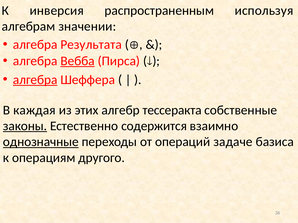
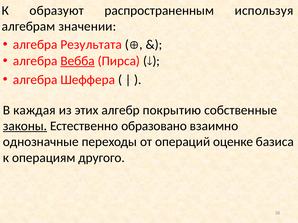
инверсия: инверсия -> образуют (57, 11)
алгебра underline: present -> none (35, 80)
тессеракта: тессеракта -> покрытию (172, 110)
содержится: содержится -> образовано (154, 126)
однозначные underline: present -> none (41, 142)
задаче: задаче -> оценке (233, 142)
